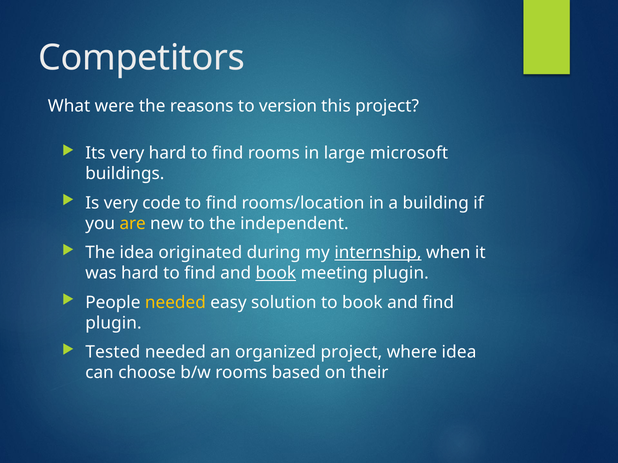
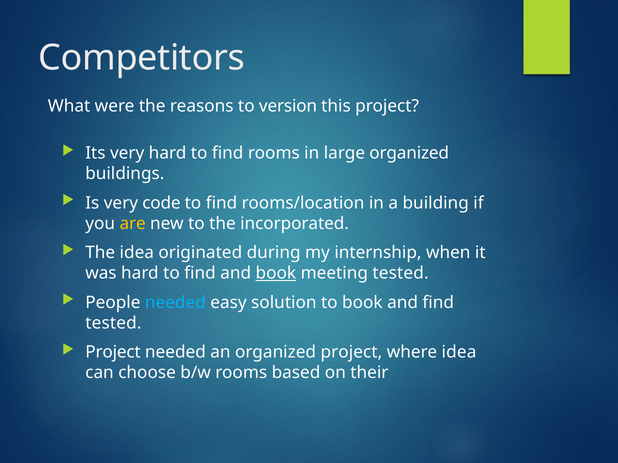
large microsoft: microsoft -> organized (409, 153)
independent: independent -> incorporated (295, 224)
internship underline: present -> none (378, 253)
meeting plugin: plugin -> tested (401, 274)
needed colour: yellow -> light blue (175, 303)
plugin: plugin -> tested (113, 323)
Tested: Tested -> Project (113, 353)
